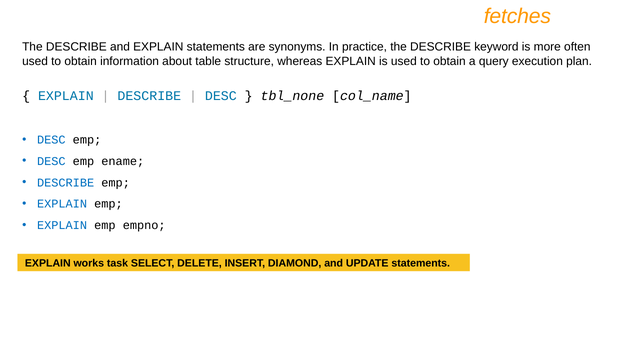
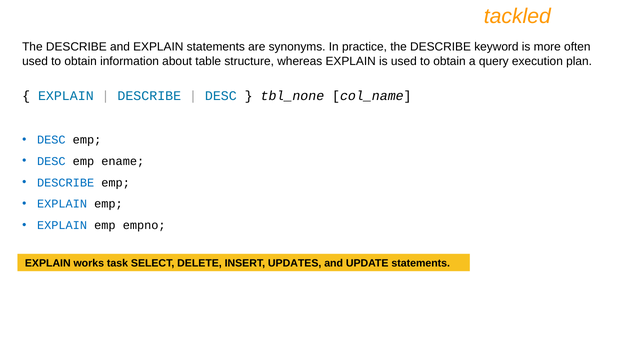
fetches: fetches -> tackled (517, 17)
DIAMOND: DIAMOND -> UPDATES (295, 263)
